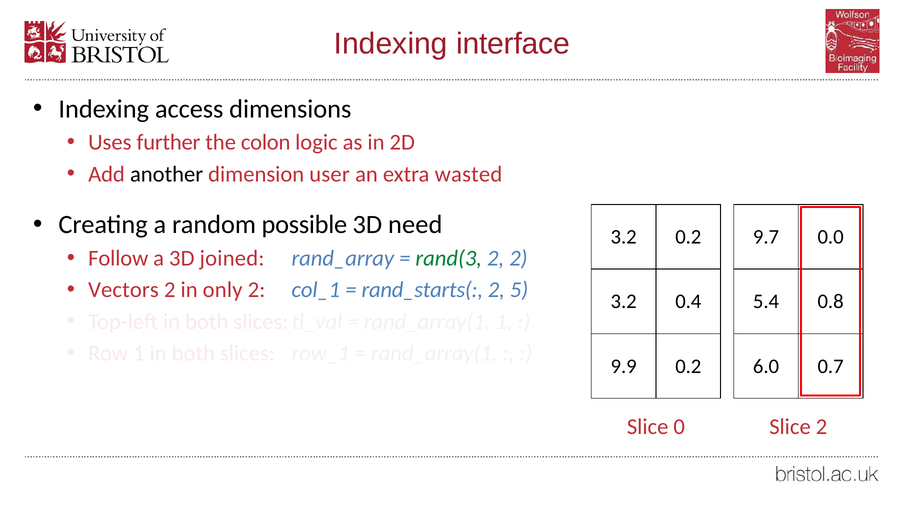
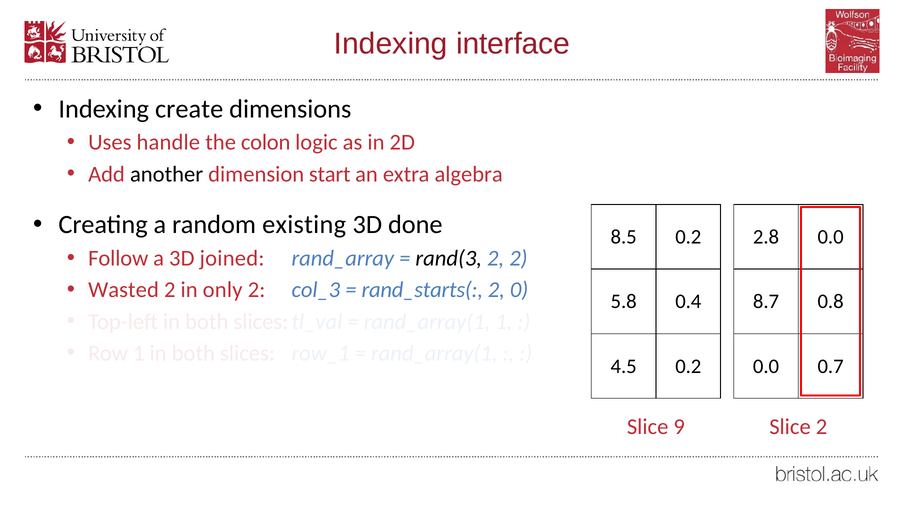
access: access -> create (189, 109)
further: further -> handle (168, 143)
user: user -> start (330, 174)
wasted: wasted -> algebra (469, 174)
possible: possible -> existing (304, 225)
need: need -> done (415, 225)
3.2: 3.2 -> 8.5 (624, 237)
9.7: 9.7 -> 2.8 (766, 237)
rand(3 colour: green -> black (449, 259)
Vectors: Vectors -> Wasted (124, 290)
col_1: col_1 -> col_3 (316, 290)
5: 5 -> 0 (519, 290)
3.2: 3.2 -> 5.8 (624, 302)
5.4: 5.4 -> 8.7 (766, 302)
9.9: 9.9 -> 4.5 (624, 367)
6.0: 6.0 -> 0.0 (766, 367)
0: 0 -> 9 (679, 427)
